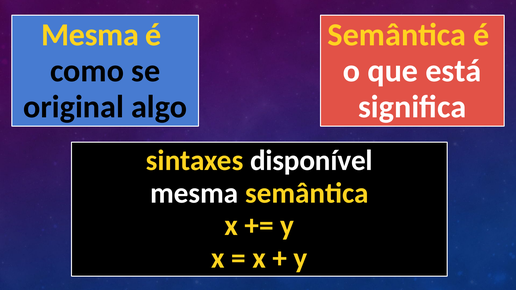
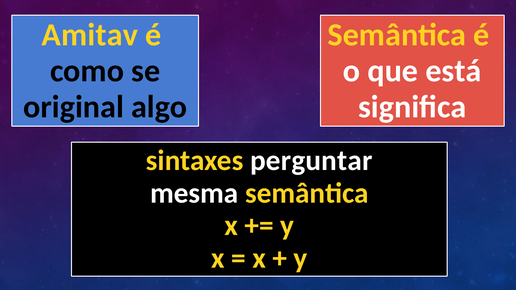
Mesma: Mesma -> Amitav (90, 35)
disponível: disponível -> perguntar (311, 161)
